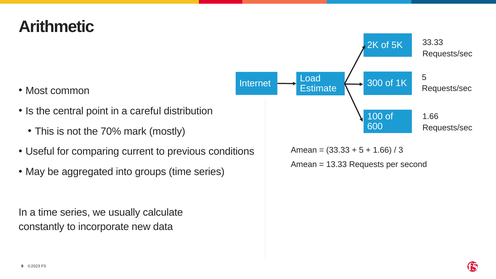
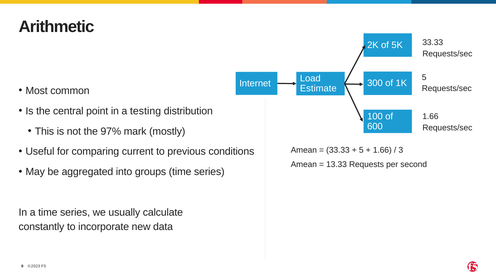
careful: careful -> testing (146, 111)
70%: 70% -> 97% (111, 131)
